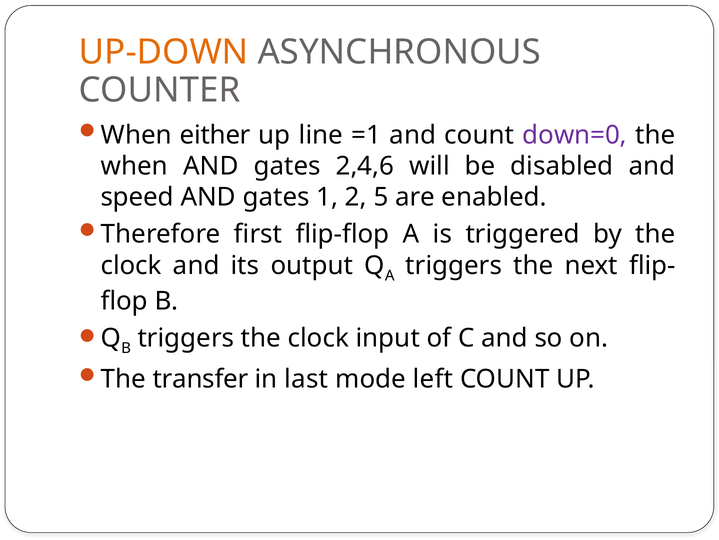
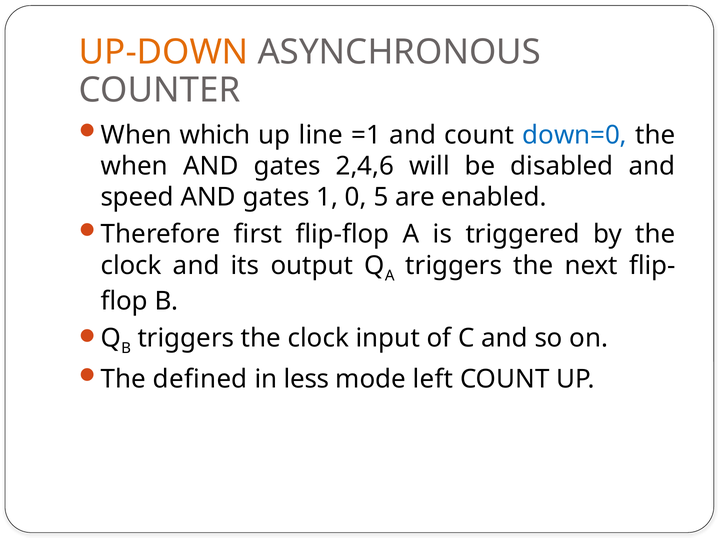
either: either -> which (215, 135)
down=0 colour: purple -> blue (575, 135)
2: 2 -> 0 (356, 197)
transfer: transfer -> defined (200, 379)
last: last -> less (307, 379)
